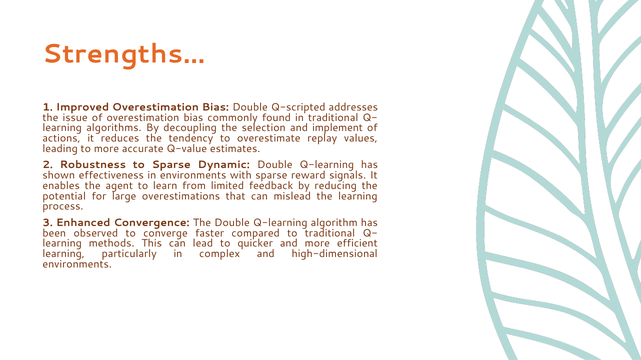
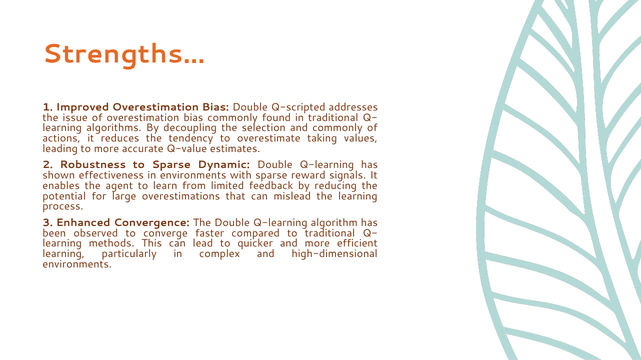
and implement: implement -> commonly (337, 128)
replay: replay -> taking (322, 138)
